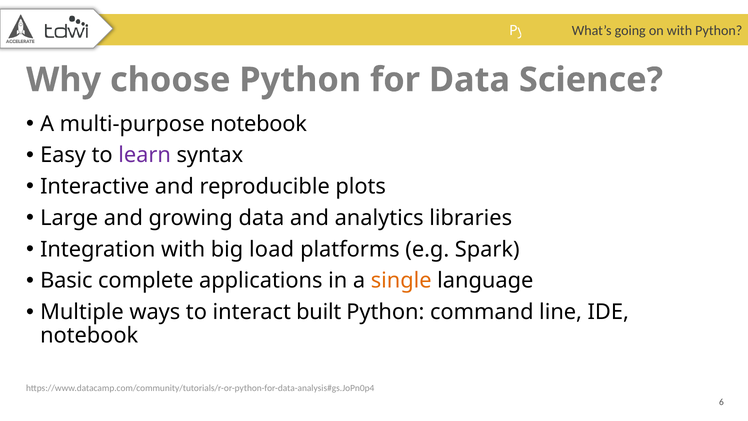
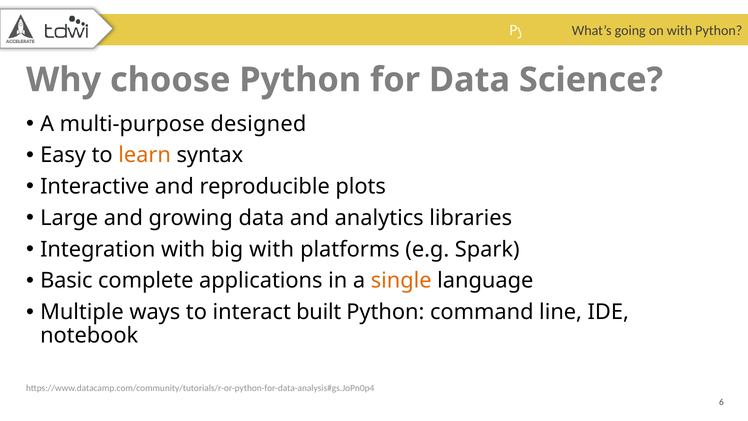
multi-purpose notebook: notebook -> designed (258, 124)
learn colour: purple -> orange (145, 155)
big load: load -> with (272, 249)
